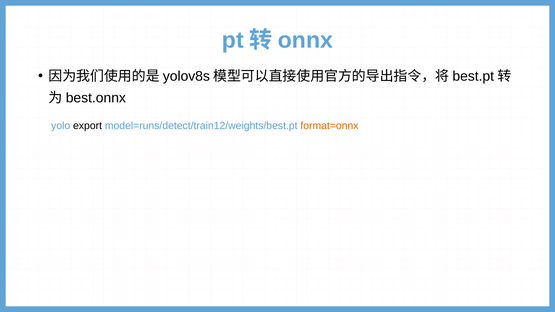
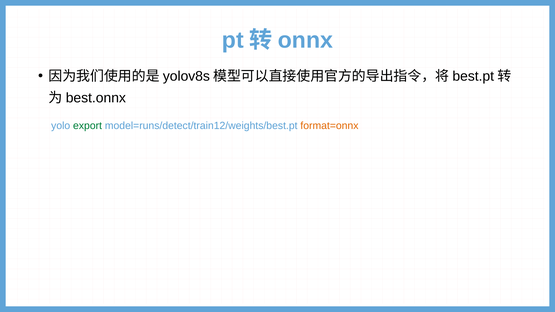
export colour: black -> green (88, 126)
